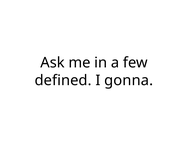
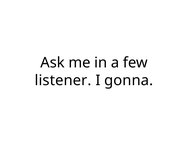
defined: defined -> listener (63, 80)
